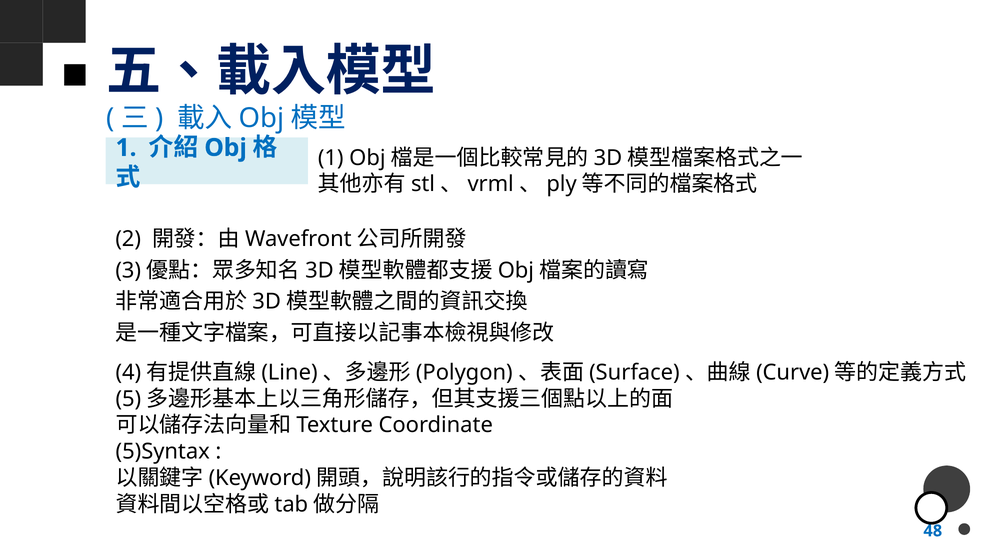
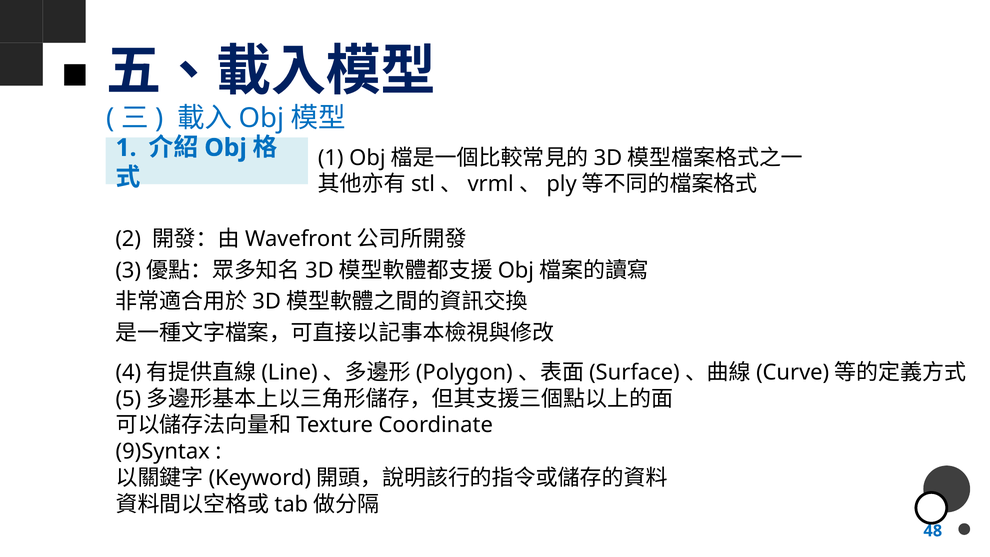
5)Syntax: 5)Syntax -> 9)Syntax (163, 452)
